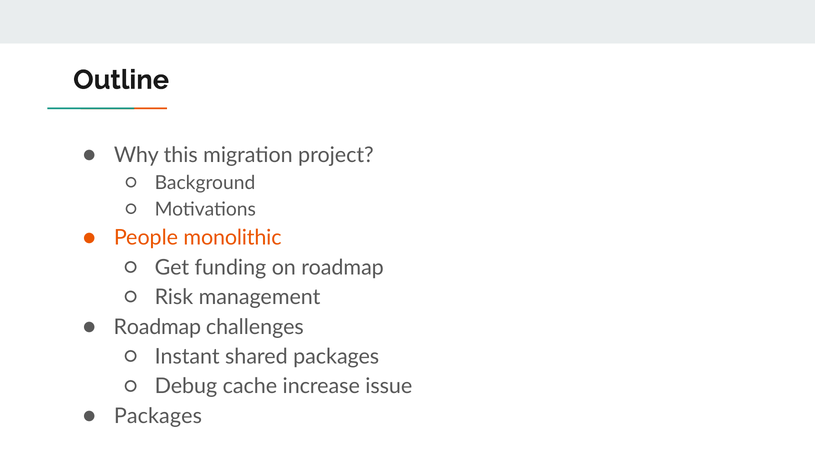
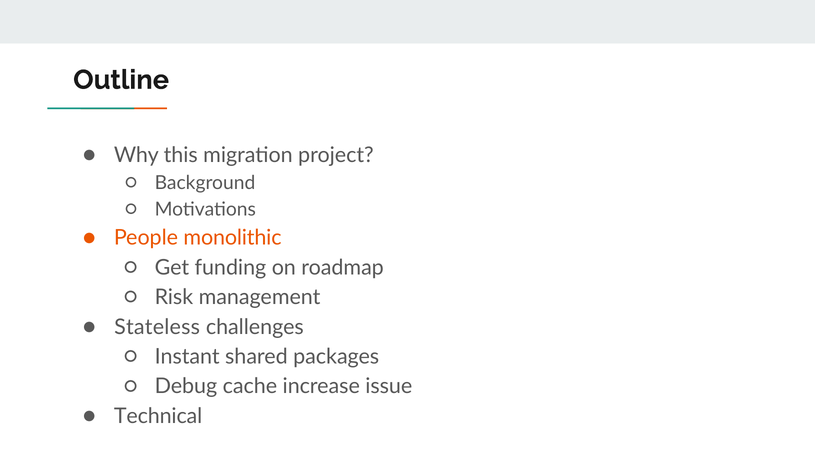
Roadmap: Roadmap -> Stateless (157, 327)
Packages: Packages -> Technical (158, 415)
